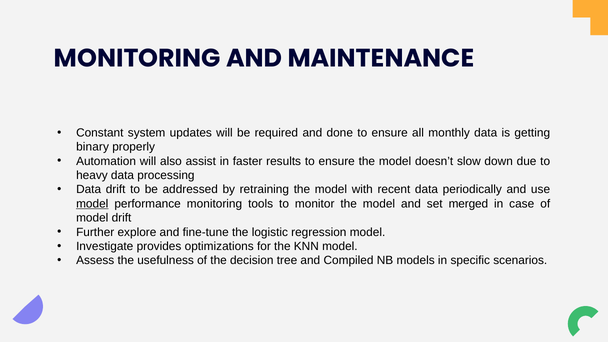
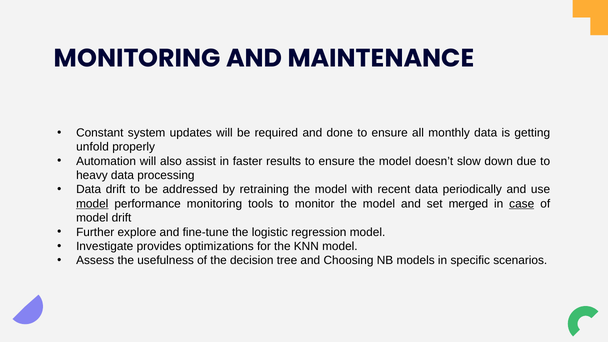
binary: binary -> unfold (93, 147)
case underline: none -> present (522, 204)
Compiled: Compiled -> Choosing (349, 261)
